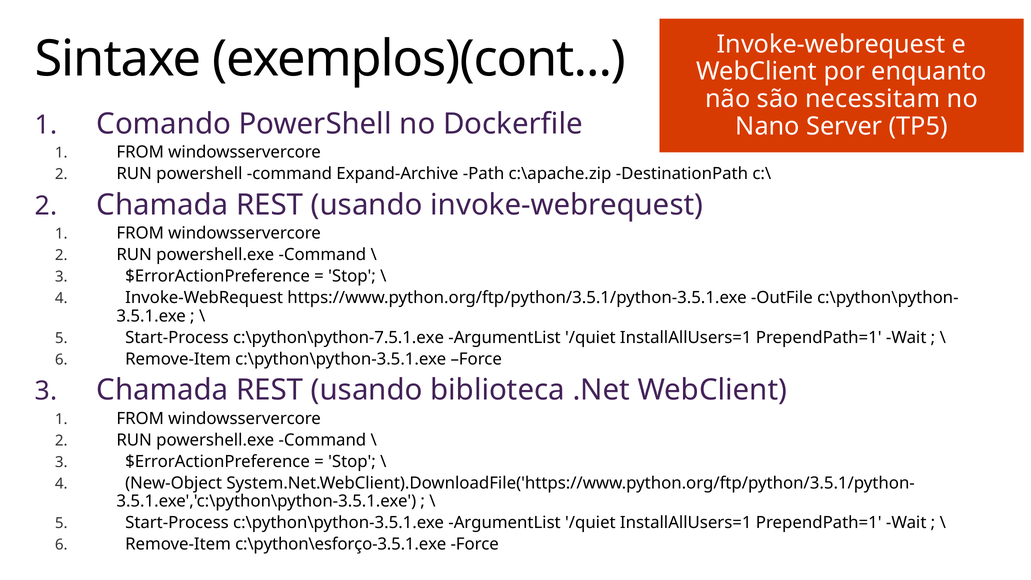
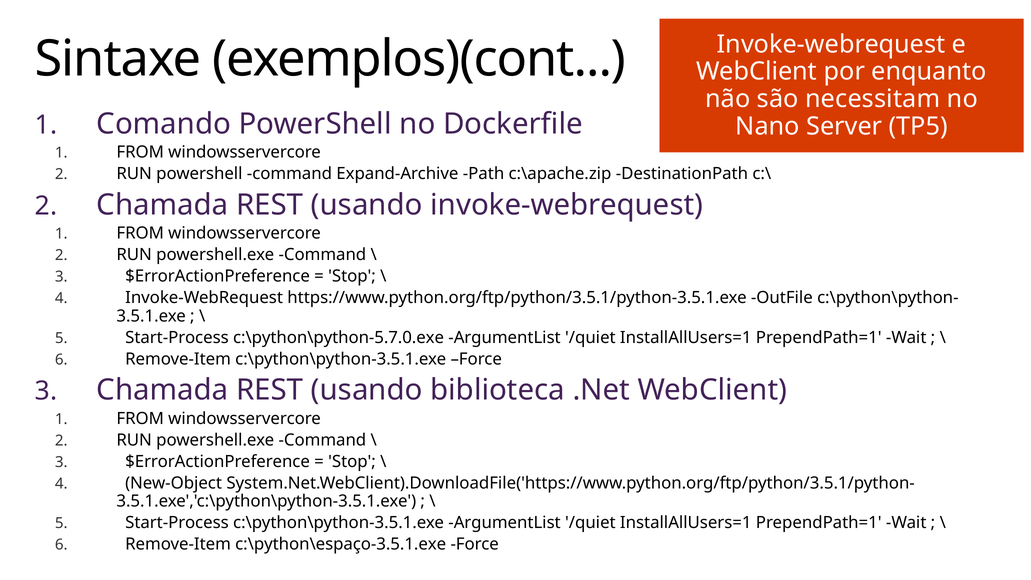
c:\python\python-7.5.1.exe: c:\python\python-7.5.1.exe -> c:\python\python-5.7.0.exe (339, 338)
c:\python\esforço-3.5.1.exe: c:\python\esforço-3.5.1.exe -> c:\python\espaço-3.5.1.exe (341, 544)
